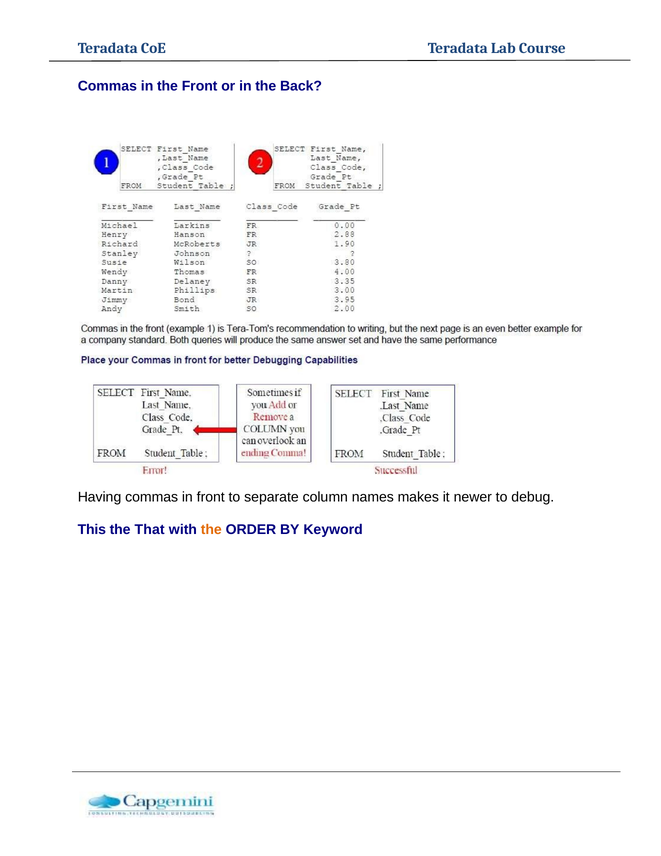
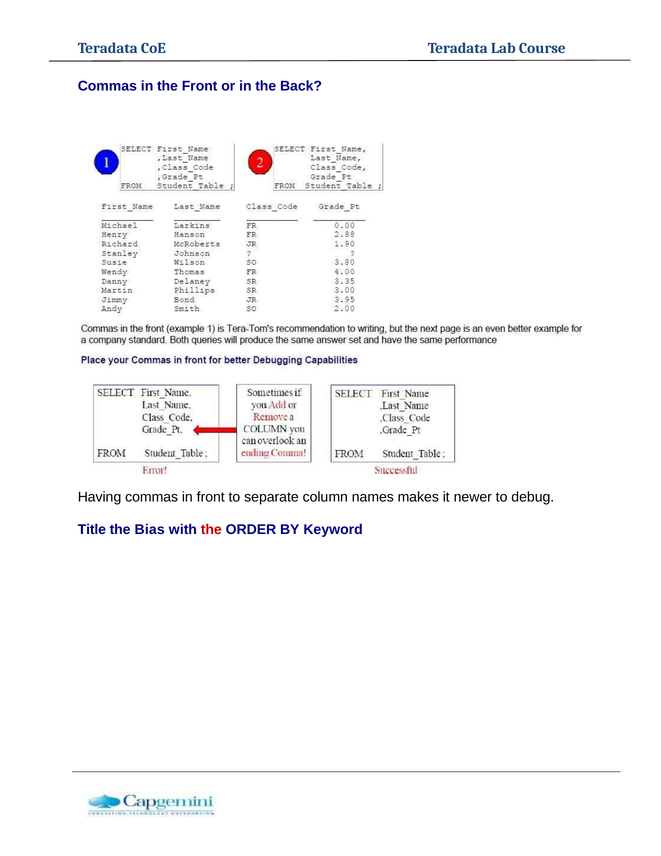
This: This -> Title (92, 529)
That: That -> Bias (150, 529)
the colour: orange -> red (211, 529)
